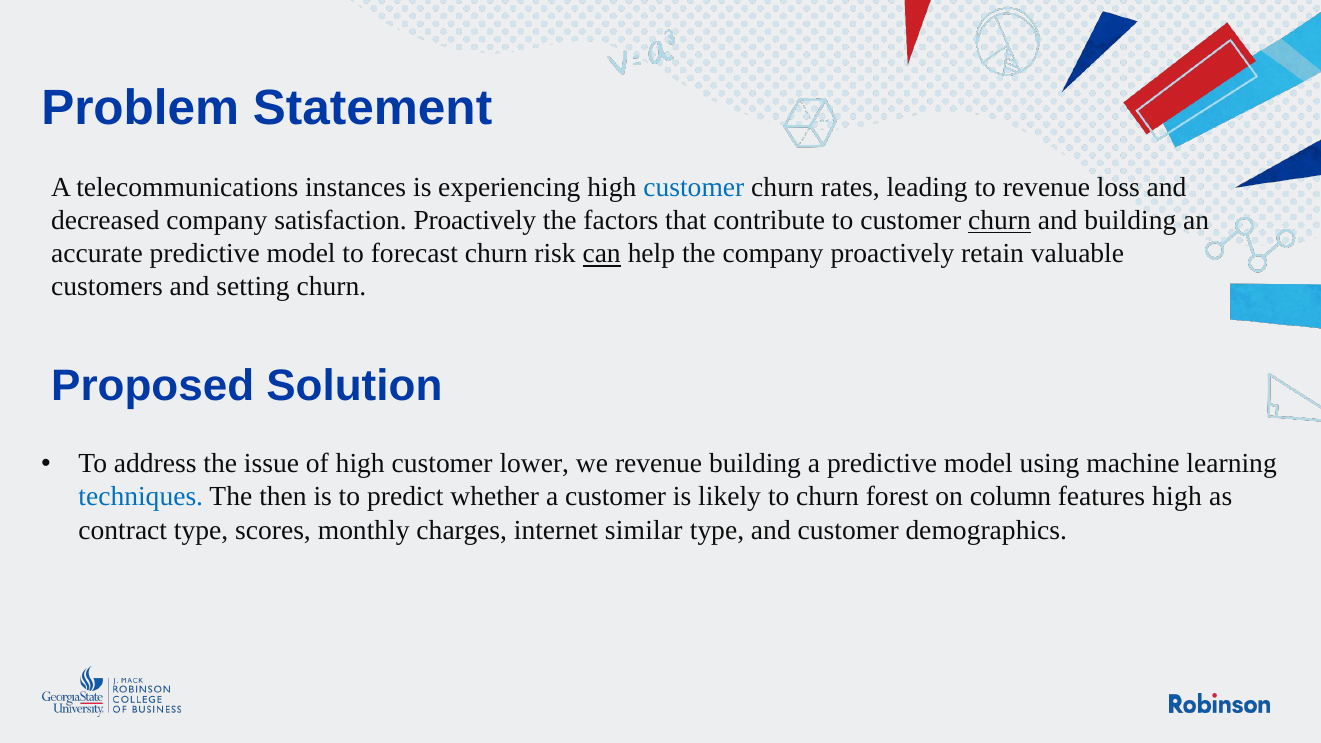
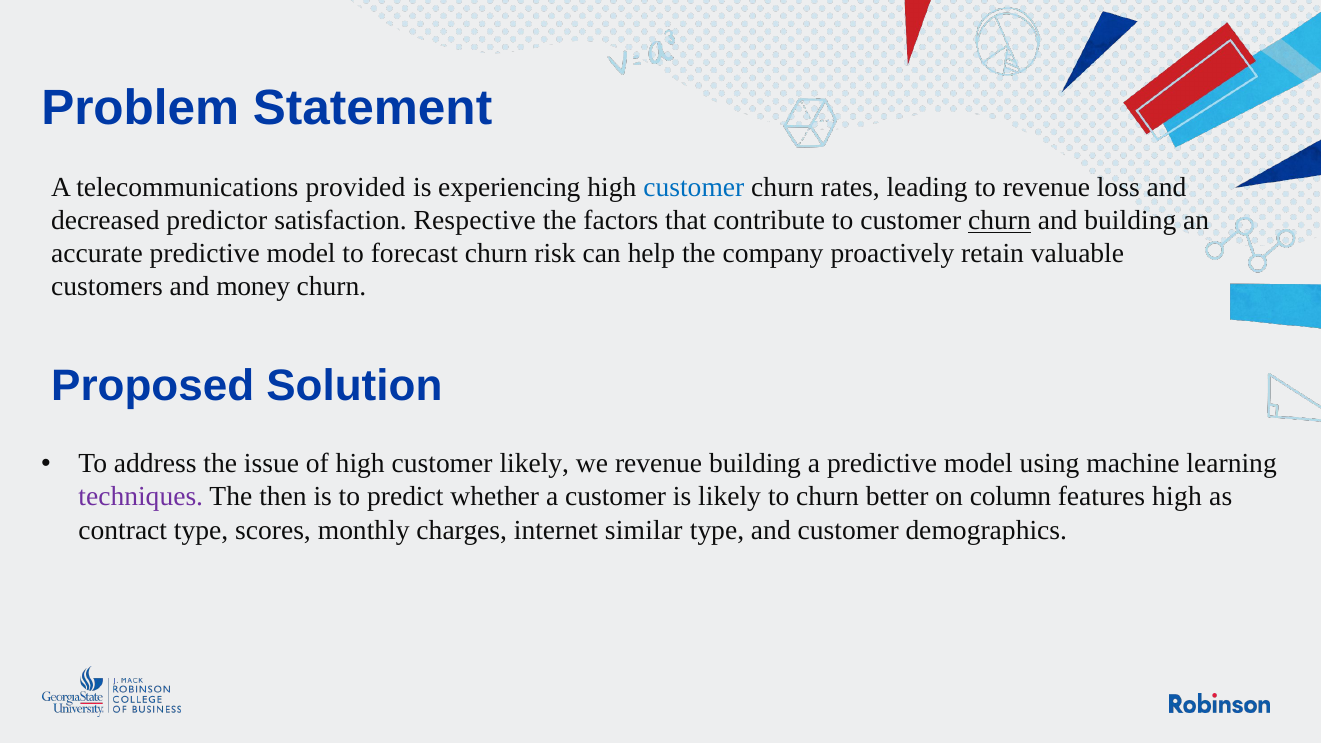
instances: instances -> provided (355, 188)
decreased company: company -> predictor (217, 221)
satisfaction Proactively: Proactively -> Respective (475, 221)
can underline: present -> none (602, 254)
setting: setting -> money (253, 287)
customer lower: lower -> likely (534, 464)
techniques colour: blue -> purple (141, 497)
forest: forest -> better (897, 497)
